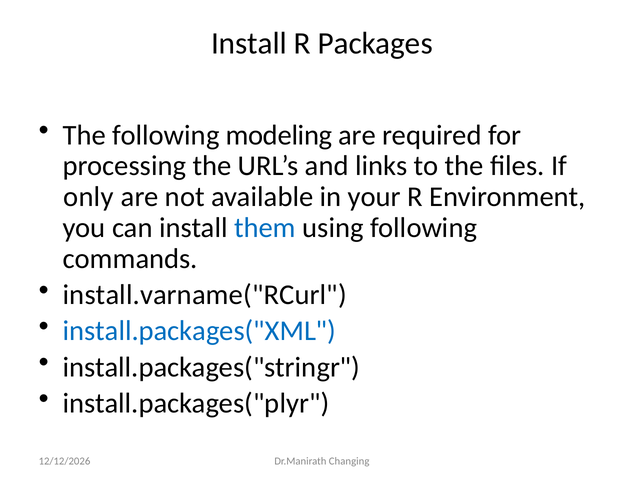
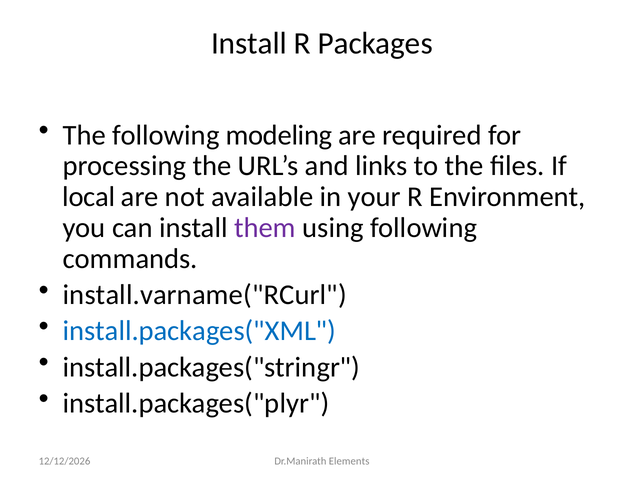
only: only -> local (89, 197)
them colour: blue -> purple (265, 228)
Changing: Changing -> Elements (349, 461)
